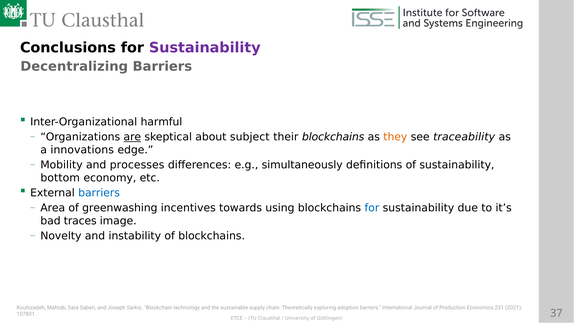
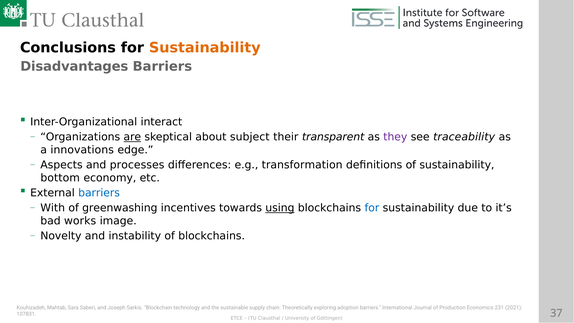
Sustainability colour: purple -> orange (205, 48)
Decentralizing: Decentralizing -> Disadvantages (74, 66)
harmful: harmful -> interact (161, 122)
their blockchains: blockchains -> transparent (333, 137)
they colour: orange -> purple (395, 137)
Mobility: Mobility -> Aspects (61, 165)
simultaneously: simultaneously -> transformation (302, 165)
Area: Area -> With (53, 208)
using underline: none -> present (280, 208)
traces: traces -> works (80, 221)
